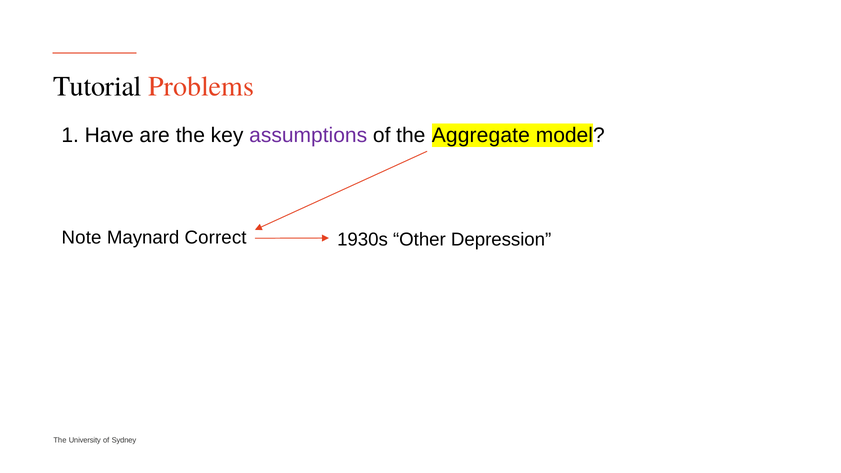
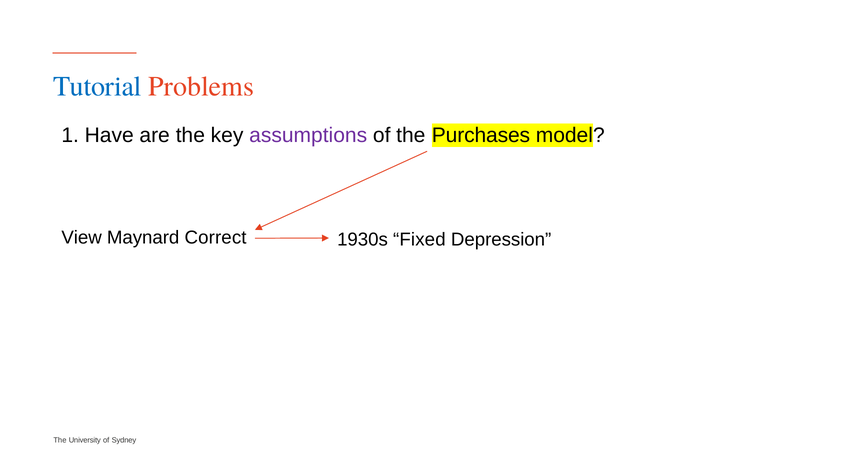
Tutorial colour: black -> blue (97, 87)
Aggregate: Aggregate -> Purchases (481, 136)
Note: Note -> View (82, 238)
Other: Other -> Fixed (419, 239)
